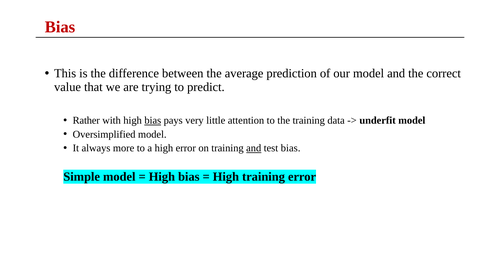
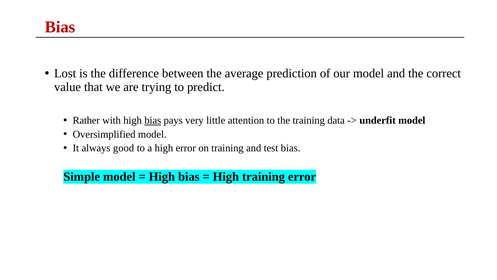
This: This -> Lost (65, 73)
more: more -> good (124, 148)
and underline: present -> none (254, 148)
